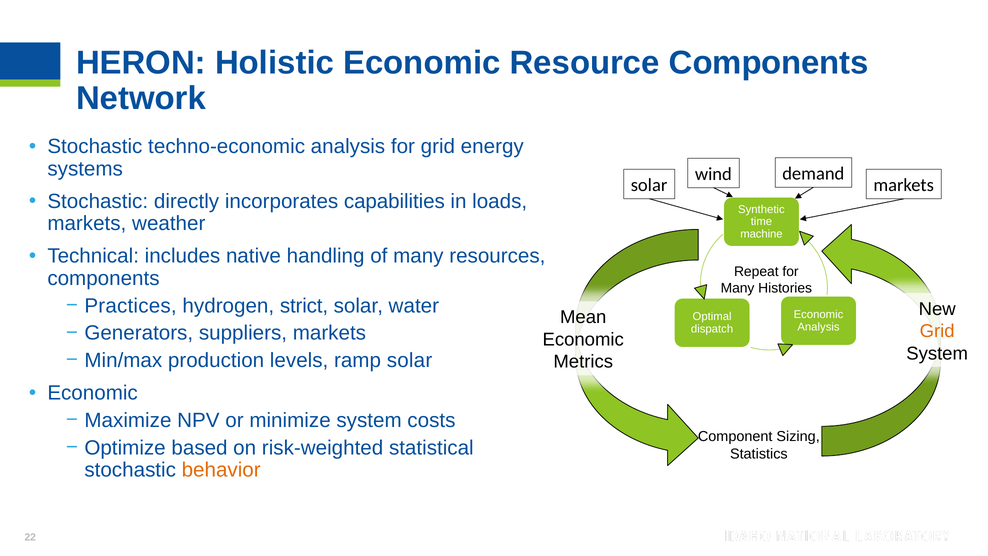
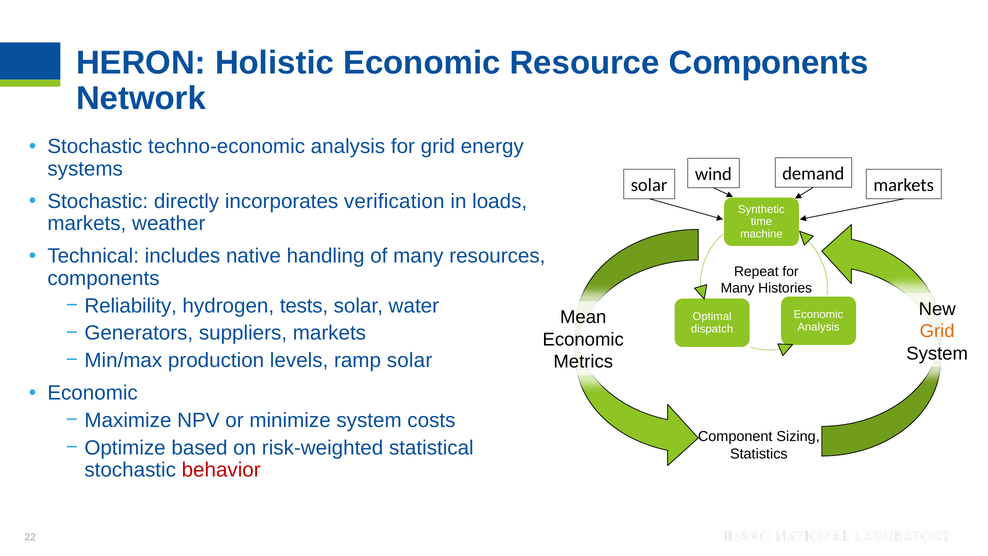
capabilities: capabilities -> verification (394, 201)
Practices: Practices -> Reliability (131, 306)
strict: strict -> tests (304, 306)
behavior colour: orange -> red (221, 470)
